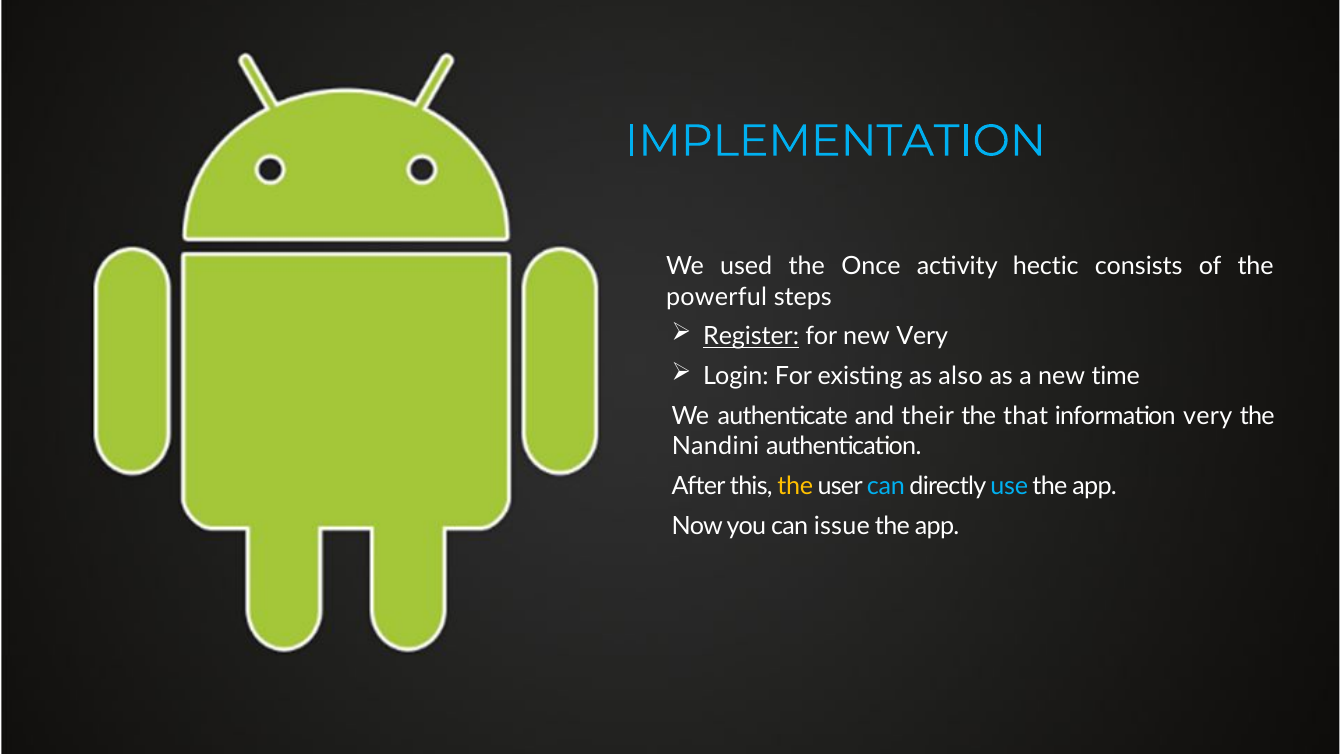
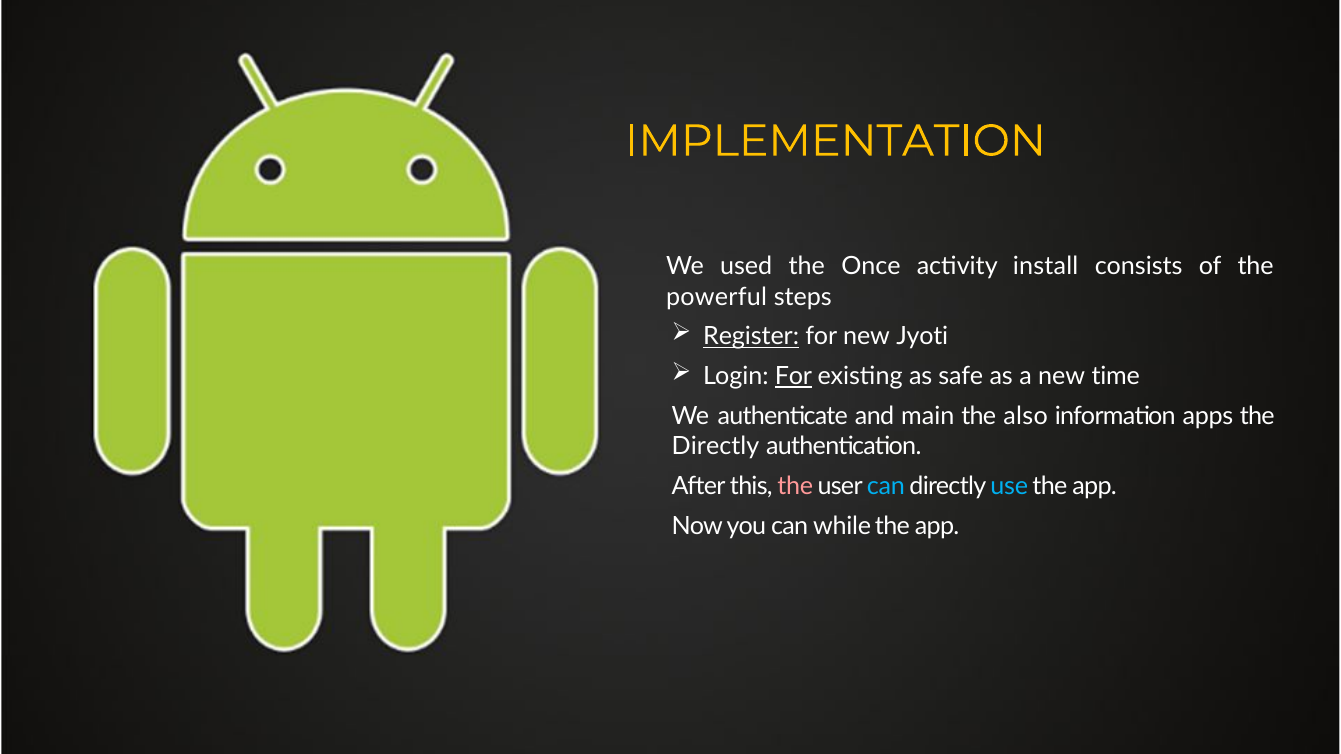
IMPLEMENTATION colour: light blue -> yellow (836, 141)
hectic: hectic -> install (1046, 267)
new Very: Very -> Jyoti (922, 337)
For underline: none -> present (793, 377)
also: also -> safe (961, 377)
their: their -> main (928, 416)
that: that -> also (1026, 416)
information very: very -> apps (1208, 416)
Nandini: Nandini -> Directly (716, 447)
the colour: yellow -> pink (795, 486)
issue: issue -> while (842, 526)
